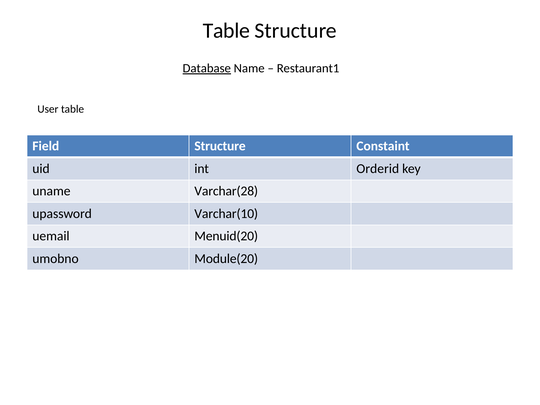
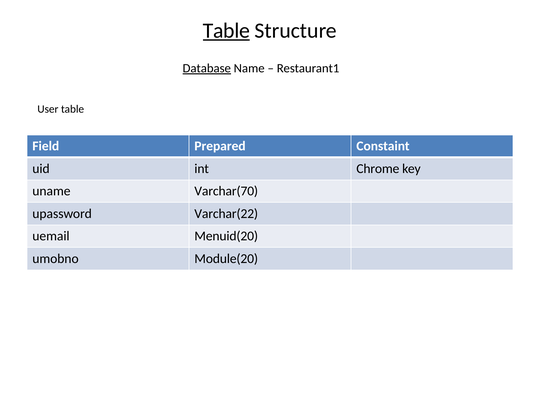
Table underline: none -> present (226, 31)
Field Structure: Structure -> Prepared (220, 146)
Orderid: Orderid -> Chrome (378, 169)
Varchar(28: Varchar(28 -> Varchar(70 (226, 191)
Varchar(10: Varchar(10 -> Varchar(22 (226, 214)
